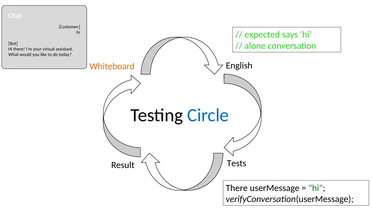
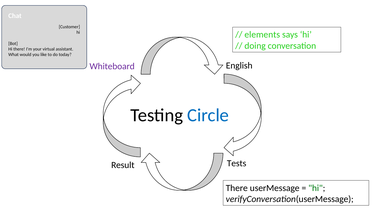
expected: expected -> elements (262, 35)
alone: alone -> doing (255, 46)
Whiteboard colour: orange -> purple (112, 66)
